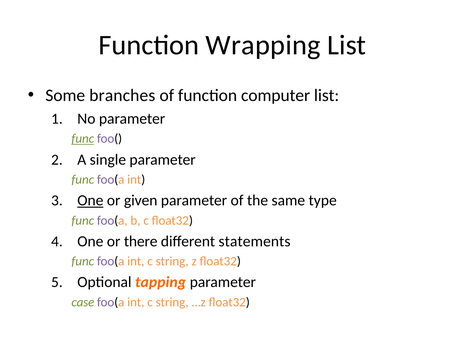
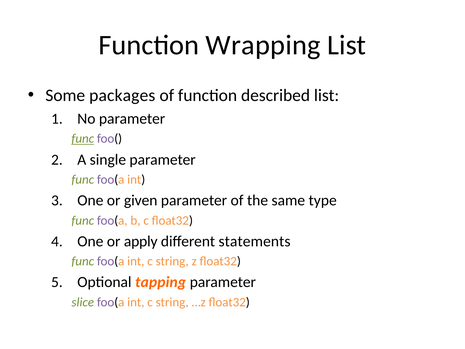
branches: branches -> packages (122, 95)
computer: computer -> described (276, 95)
One underline: present -> none (90, 200)
there: there -> apply (141, 241)
case: case -> slice (83, 302)
